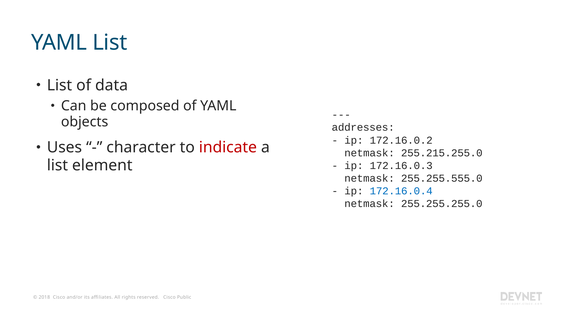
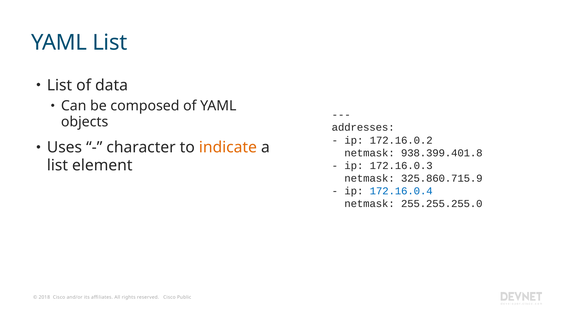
indicate colour: red -> orange (228, 148)
255.215.255.0: 255.215.255.0 -> 938.399.401.8 (442, 153)
255.255.555.0: 255.255.555.0 -> 325.860.715.9 (442, 178)
